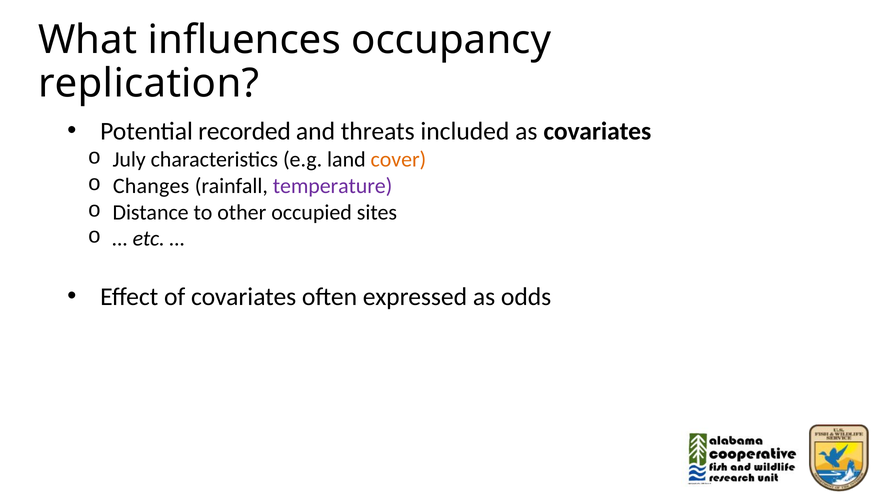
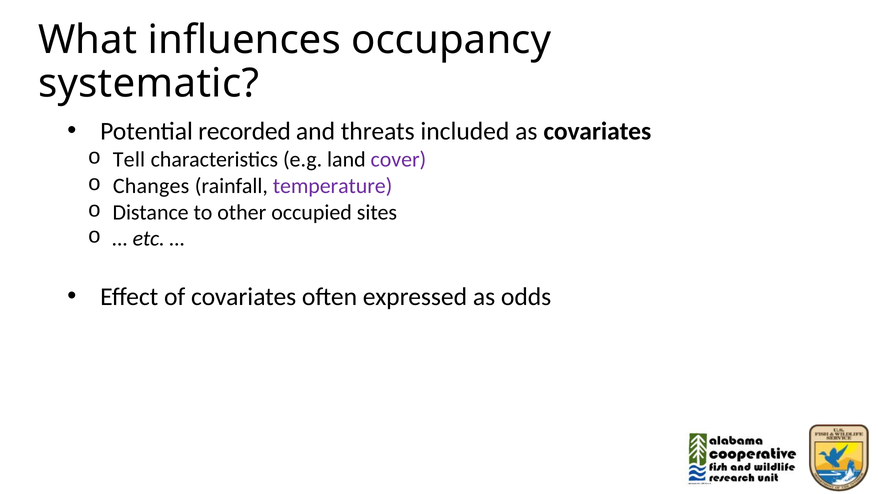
replication: replication -> systematic (149, 83)
July: July -> Tell (129, 160)
cover colour: orange -> purple (398, 160)
